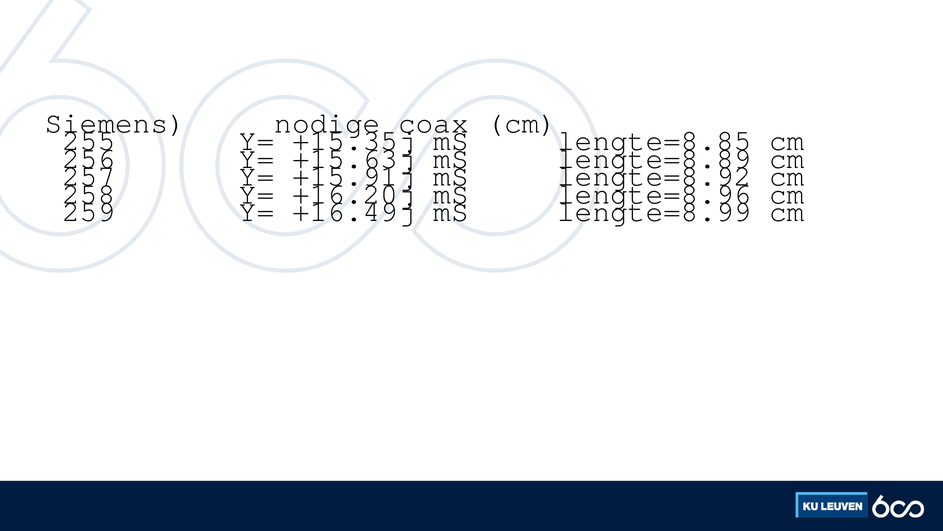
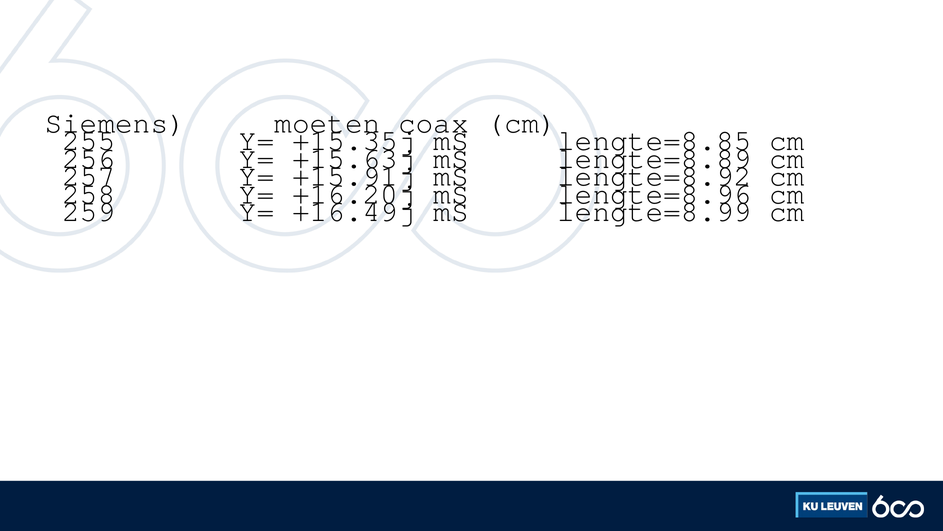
nodige: nodige -> moeten (327, 123)
